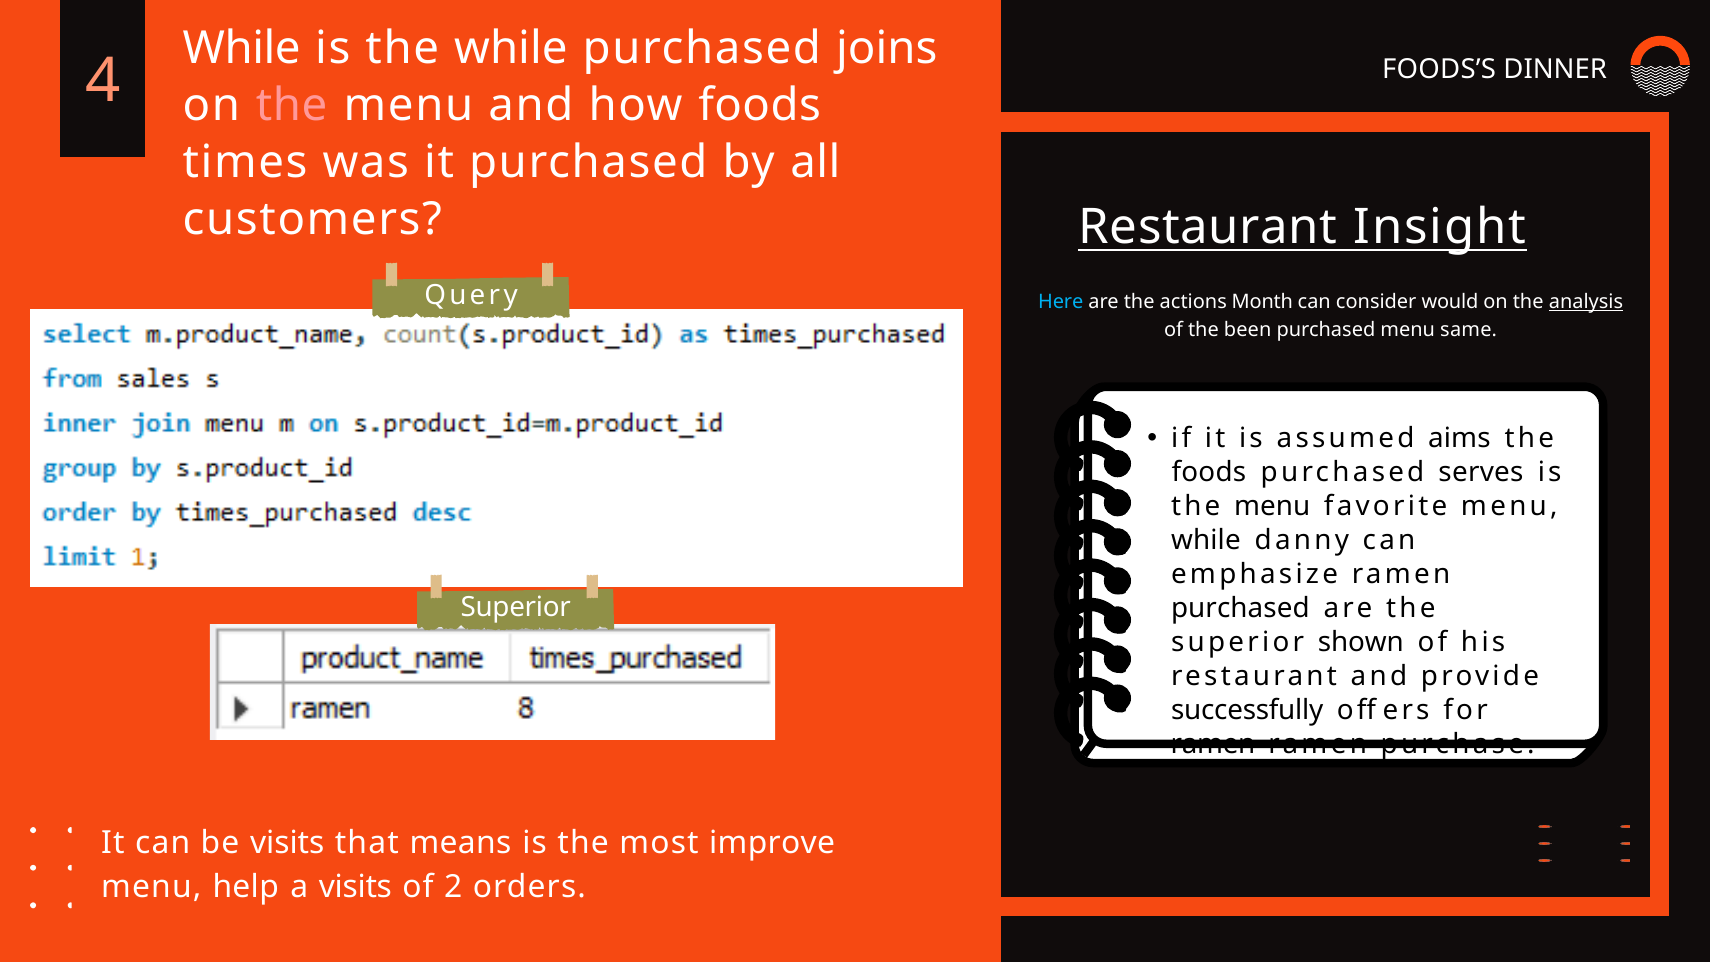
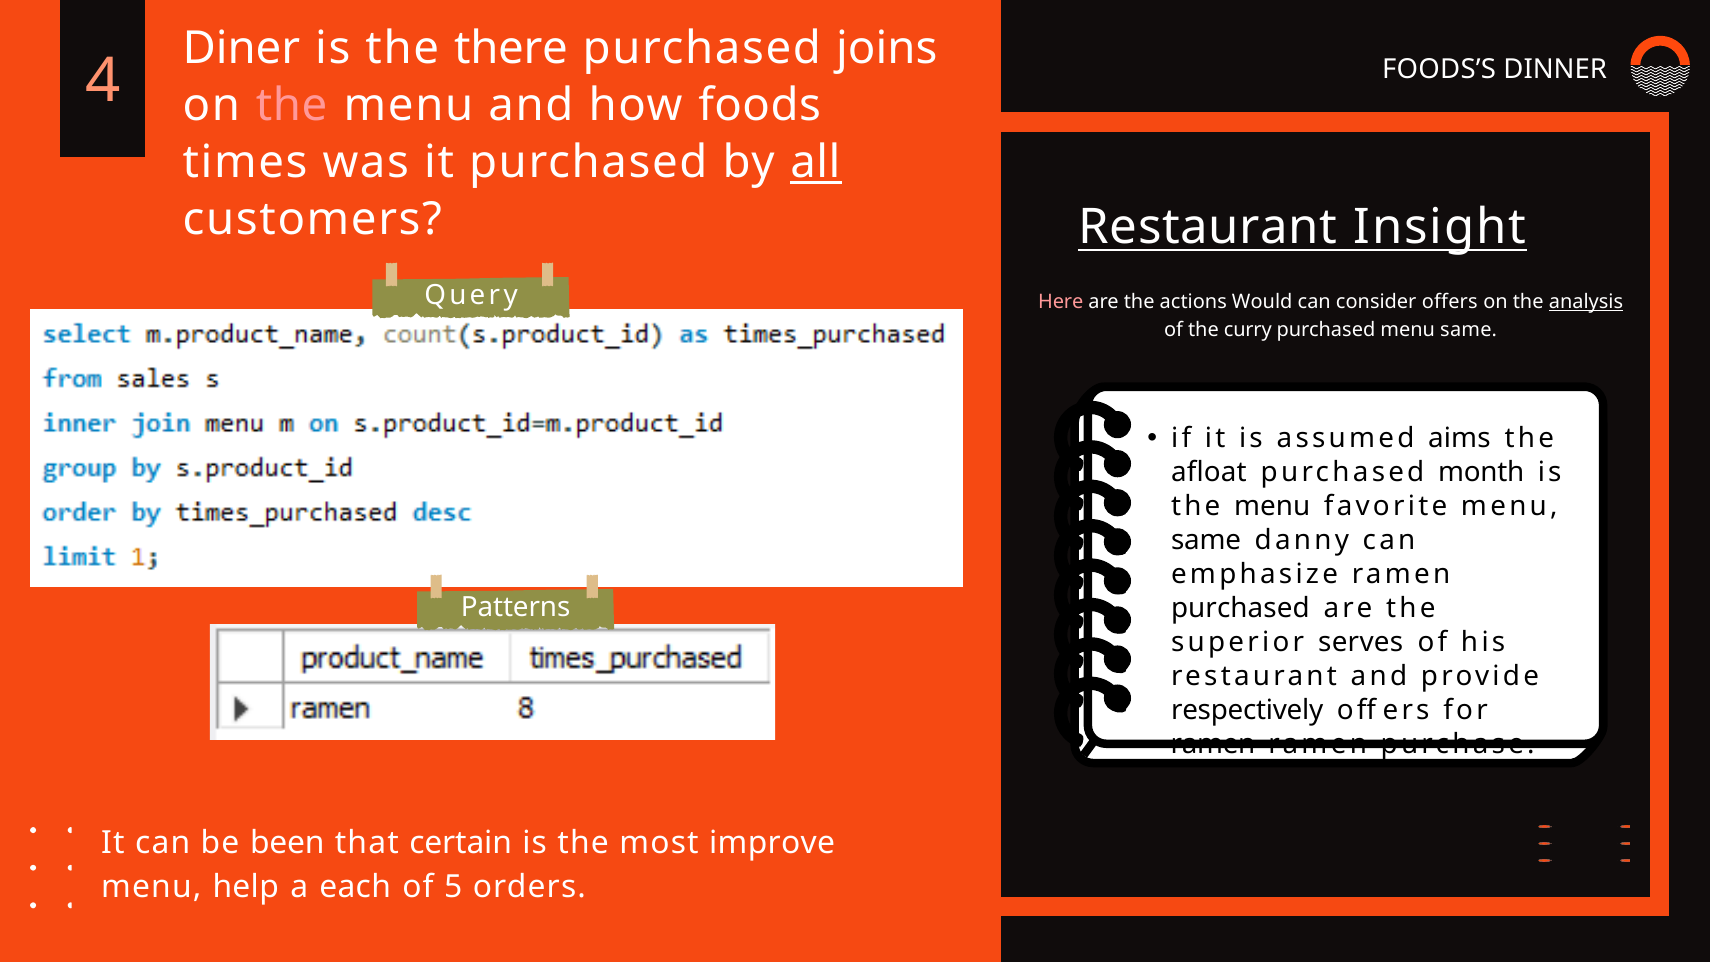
While: While -> Diner (241, 49)
the while: while -> there (511, 49)
all underline: none -> present (815, 163)
Here colour: light blue -> pink (1061, 302)
Month: Month -> Would (1262, 302)
consider would: would -> offers (1450, 302)
been: been -> curry (1248, 330)
foods: foods -> afloat (1209, 472)
serves: serves -> month (1481, 472)
while: while -> same (1206, 540)
Superior: Superior -> Patterns (516, 608)
shown: shown -> serves (1361, 642)
successfully: successfully -> respectively (1247, 710)
be visits: visits -> been (287, 842)
means: means -> certain (461, 842)
a visits: visits -> each (355, 887)
2: 2 -> 5 (453, 887)
